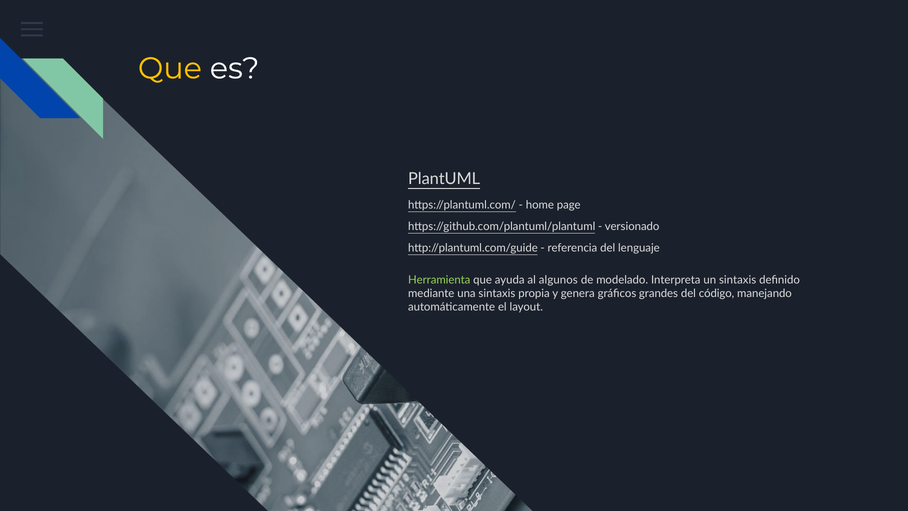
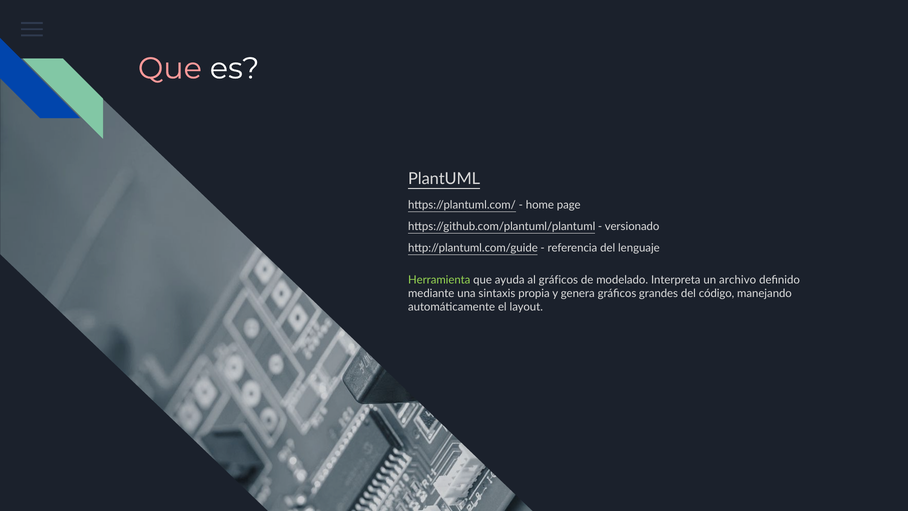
Que colour: yellow -> pink (170, 68)
al algunos: algunos -> gráficos (558, 280)
un sintaxis: sintaxis -> archivo (738, 280)
